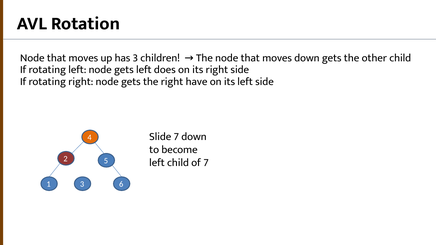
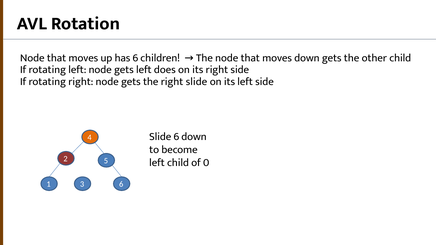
has 3: 3 -> 6 (135, 58)
right have: have -> slide (197, 82)
Slide 7: 7 -> 6 (176, 137)
of 7: 7 -> 0 (206, 163)
